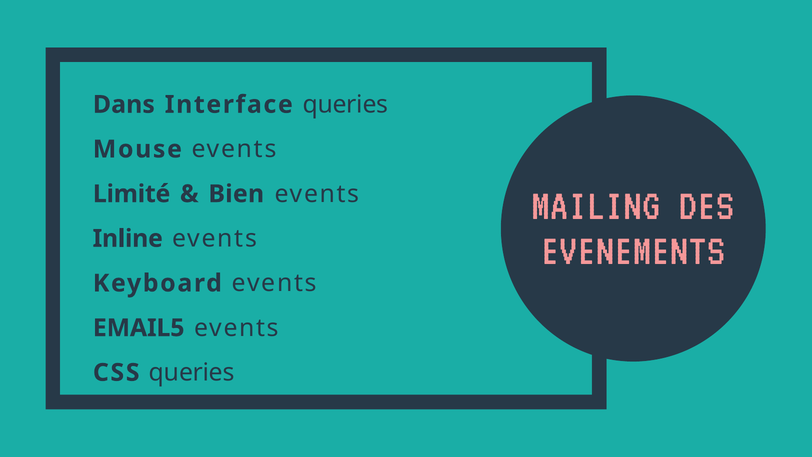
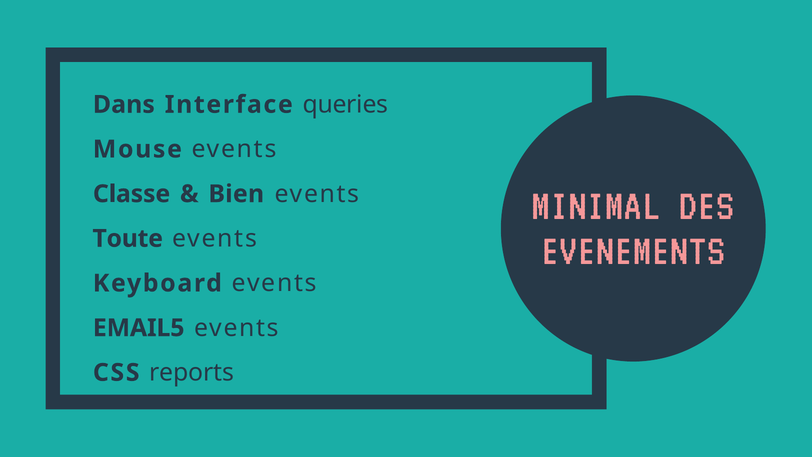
MAILING: MAILING -> MINIMAL (596, 204)
Limité: Limité -> Classe (132, 194)
Inline: Inline -> Toute (128, 238)
CSS queries: queries -> reports (192, 372)
